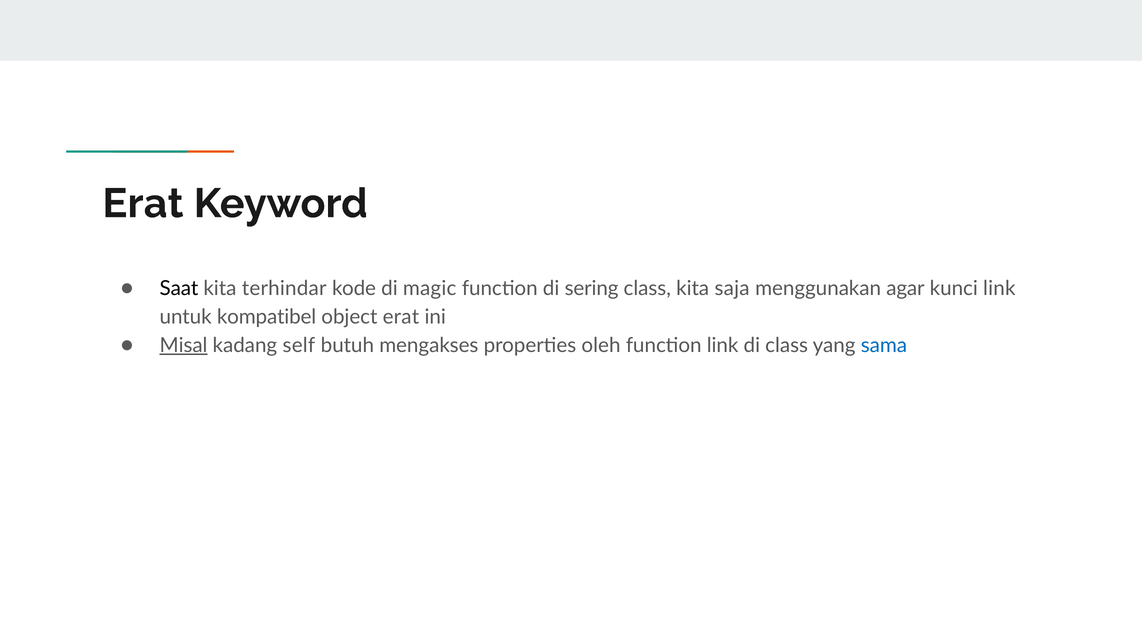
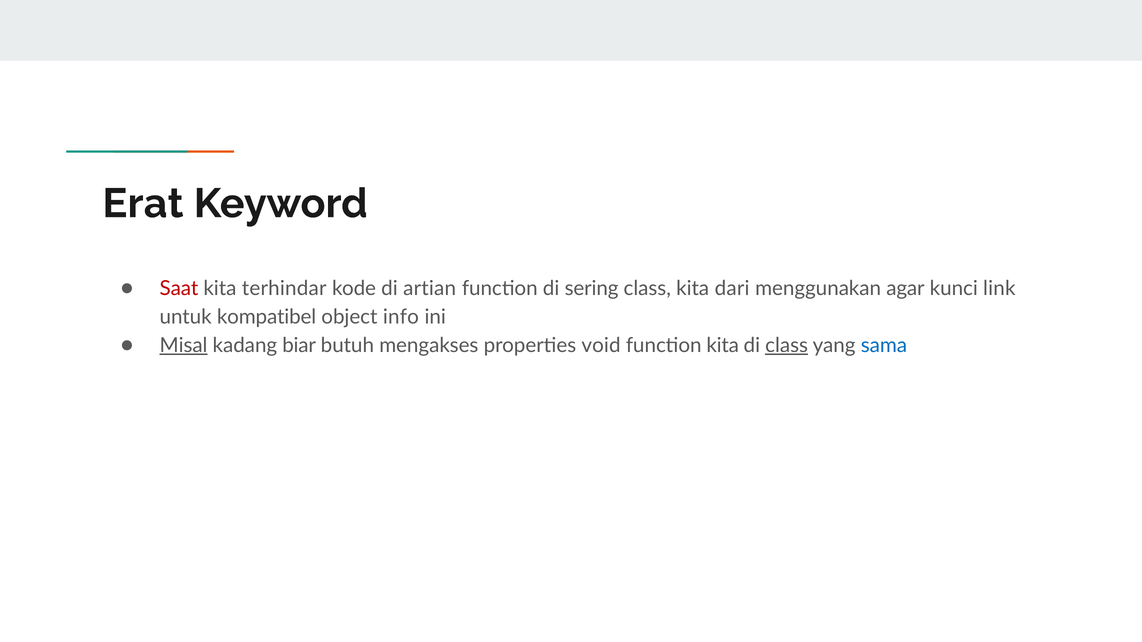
Saat colour: black -> red (179, 289)
magic: magic -> artian (430, 289)
saja: saja -> dari (732, 289)
object erat: erat -> info (401, 317)
self: self -> biar (299, 346)
oleh: oleh -> void (601, 346)
function link: link -> kita (723, 346)
class underline: none -> present (787, 346)
